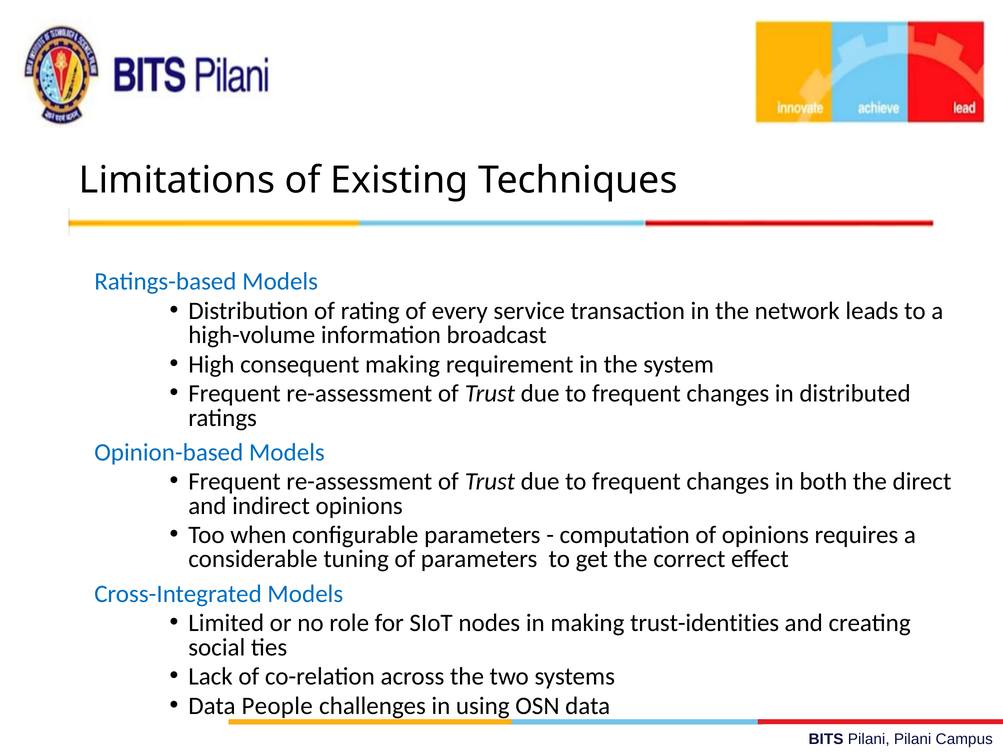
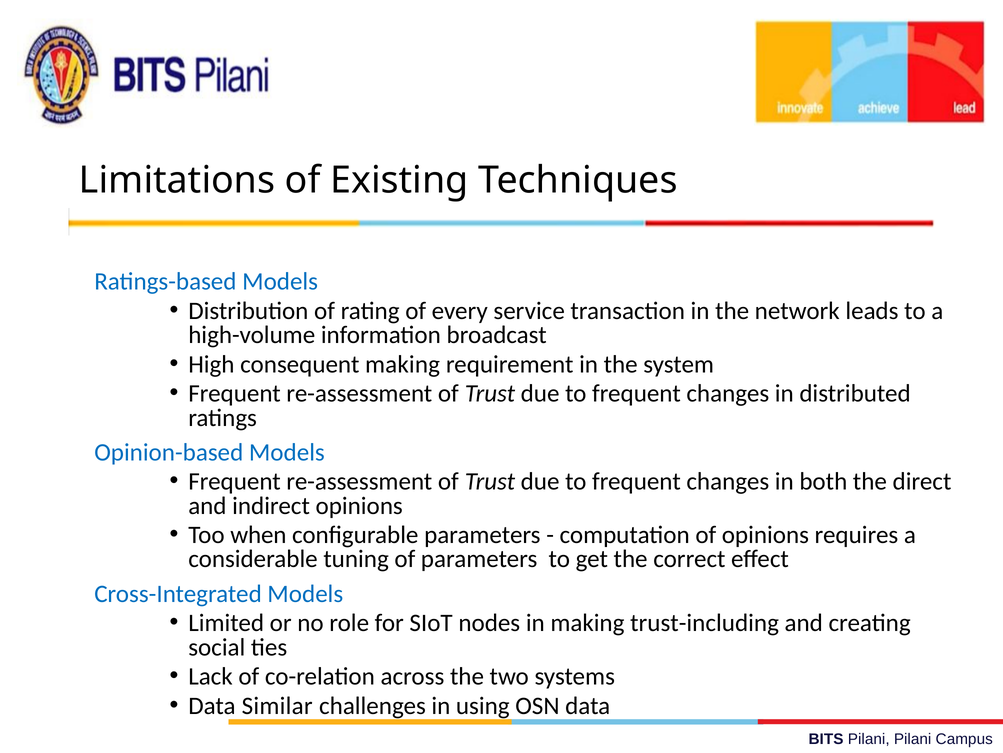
trust-identities: trust-identities -> trust-including (705, 623)
People: People -> Similar (277, 705)
